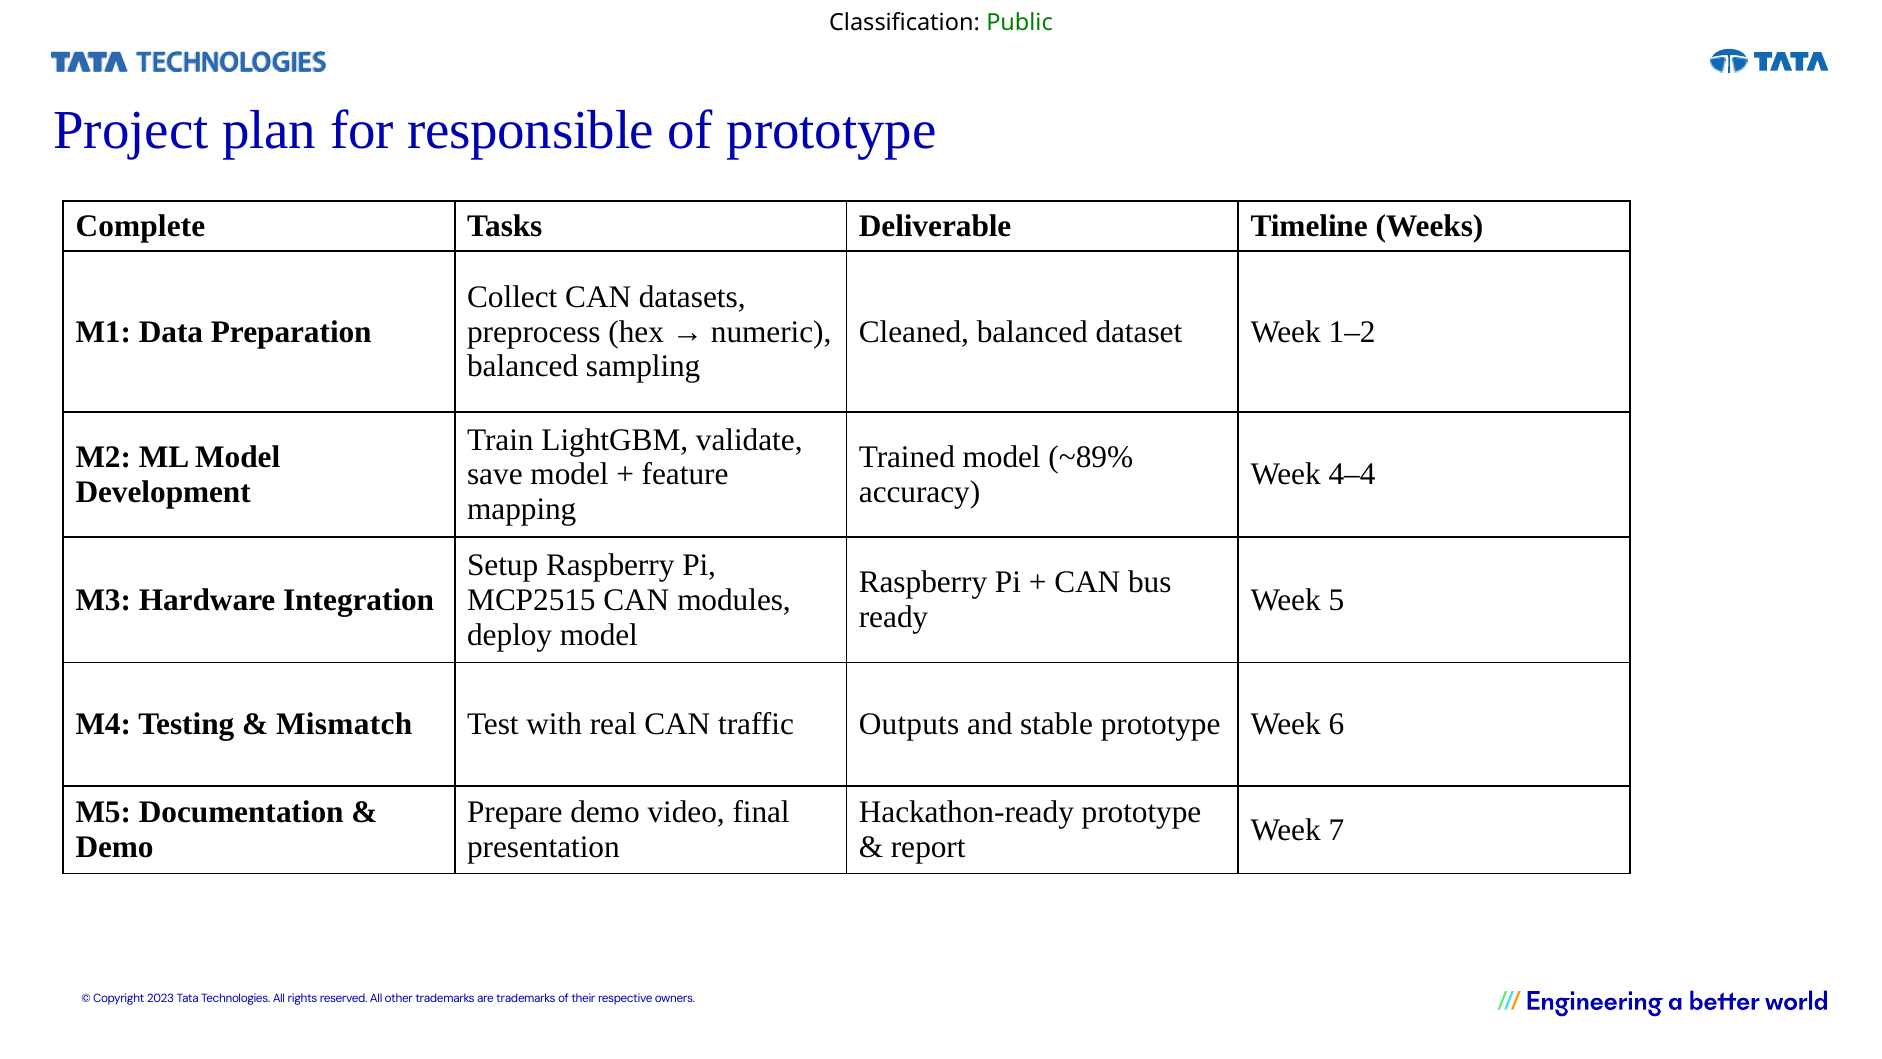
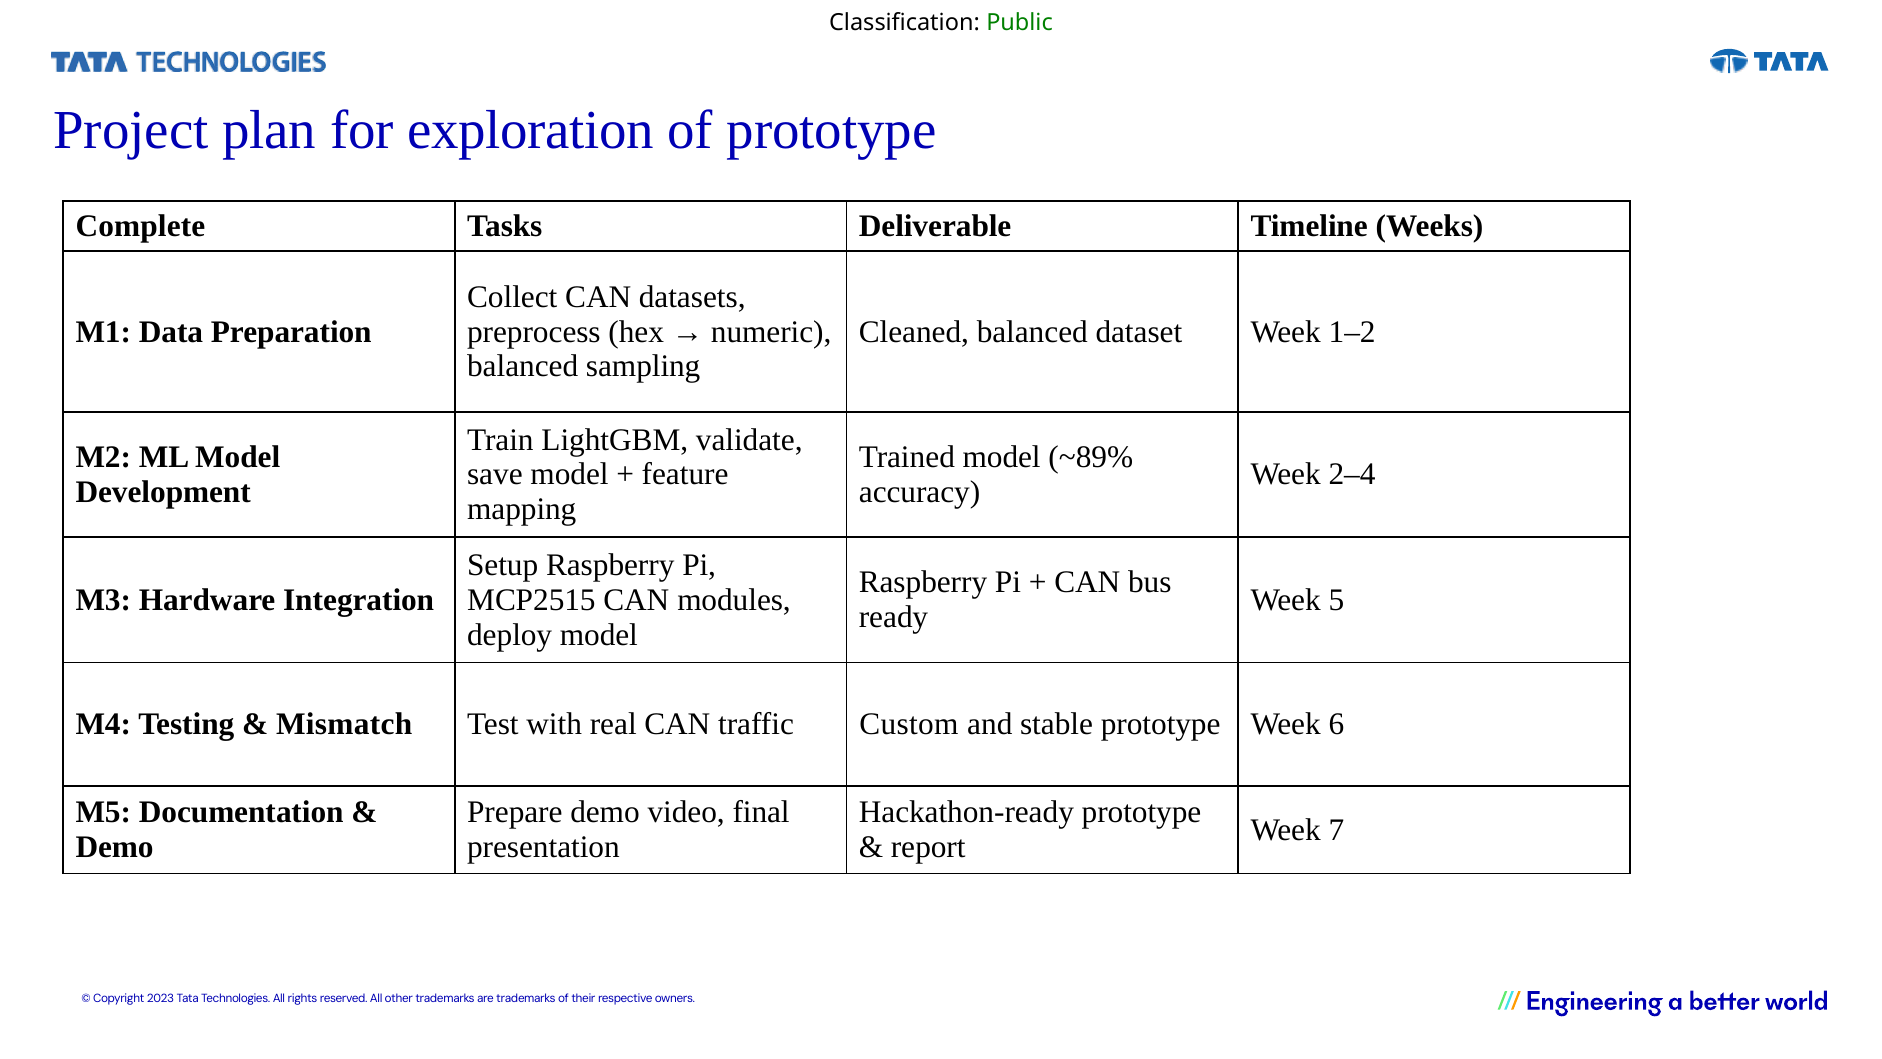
responsible: responsible -> exploration (531, 131)
4–4: 4–4 -> 2–4 (1352, 474)
Outputs: Outputs -> Custom (909, 724)
